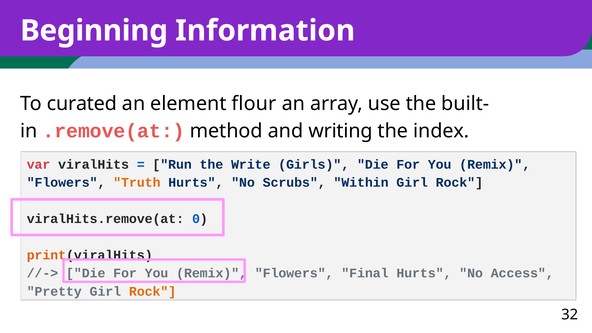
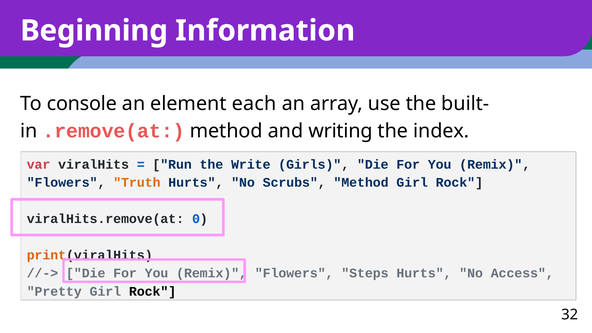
curated: curated -> console (82, 104)
flour: flour -> each (254, 104)
Scrubs Within: Within -> Method (361, 183)
Final: Final -> Steps (365, 273)
Rock colour: orange -> black (153, 291)
